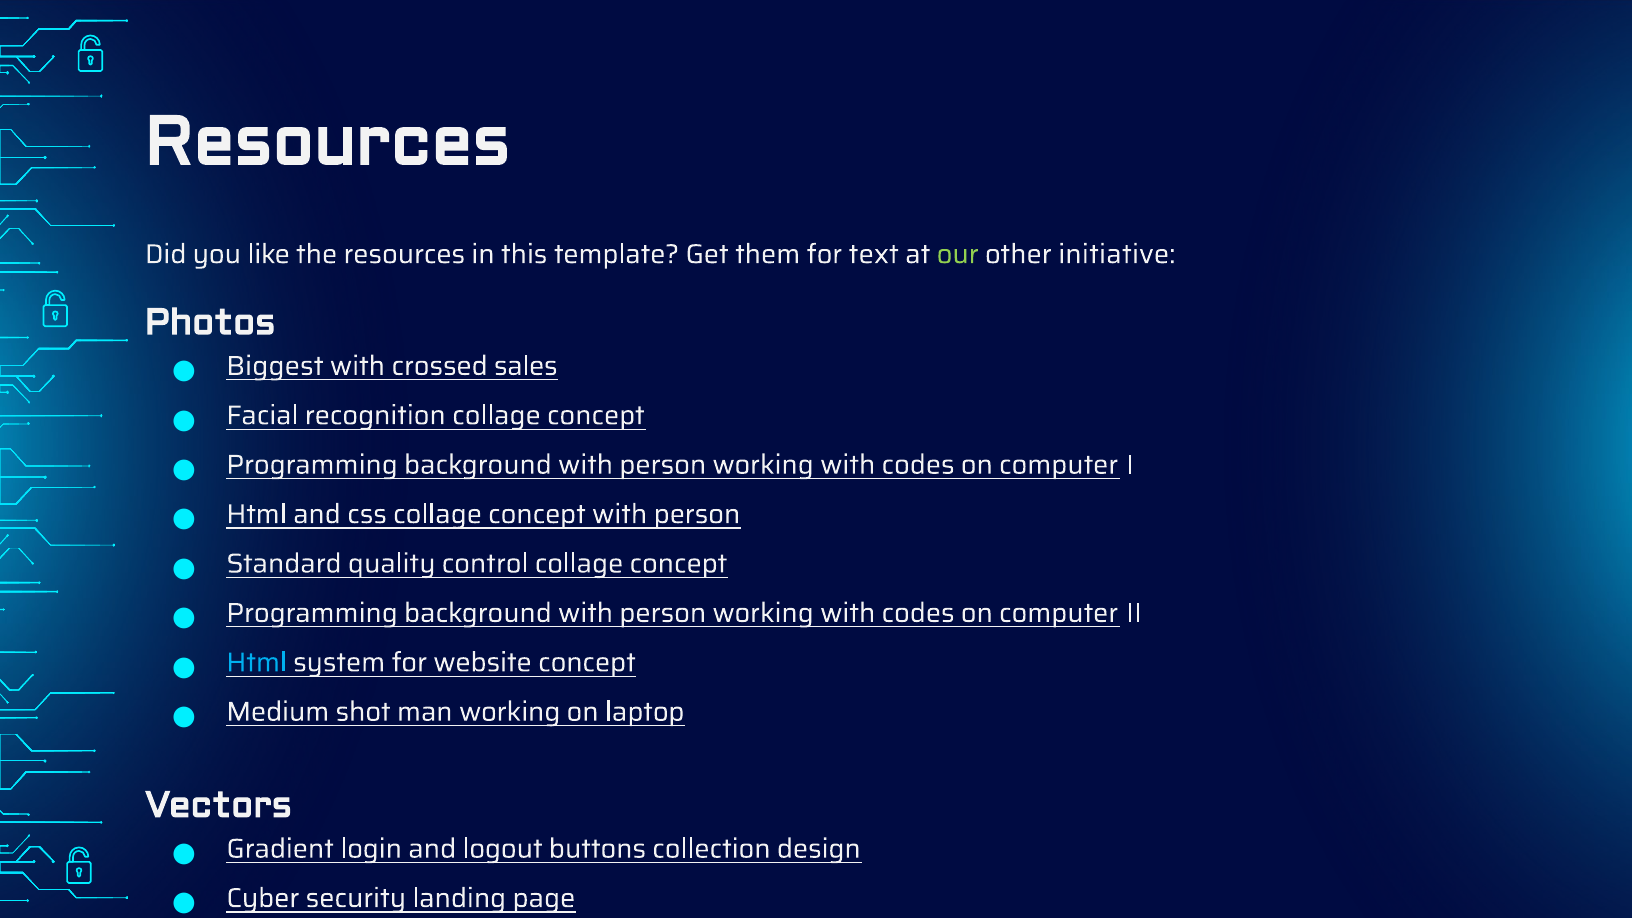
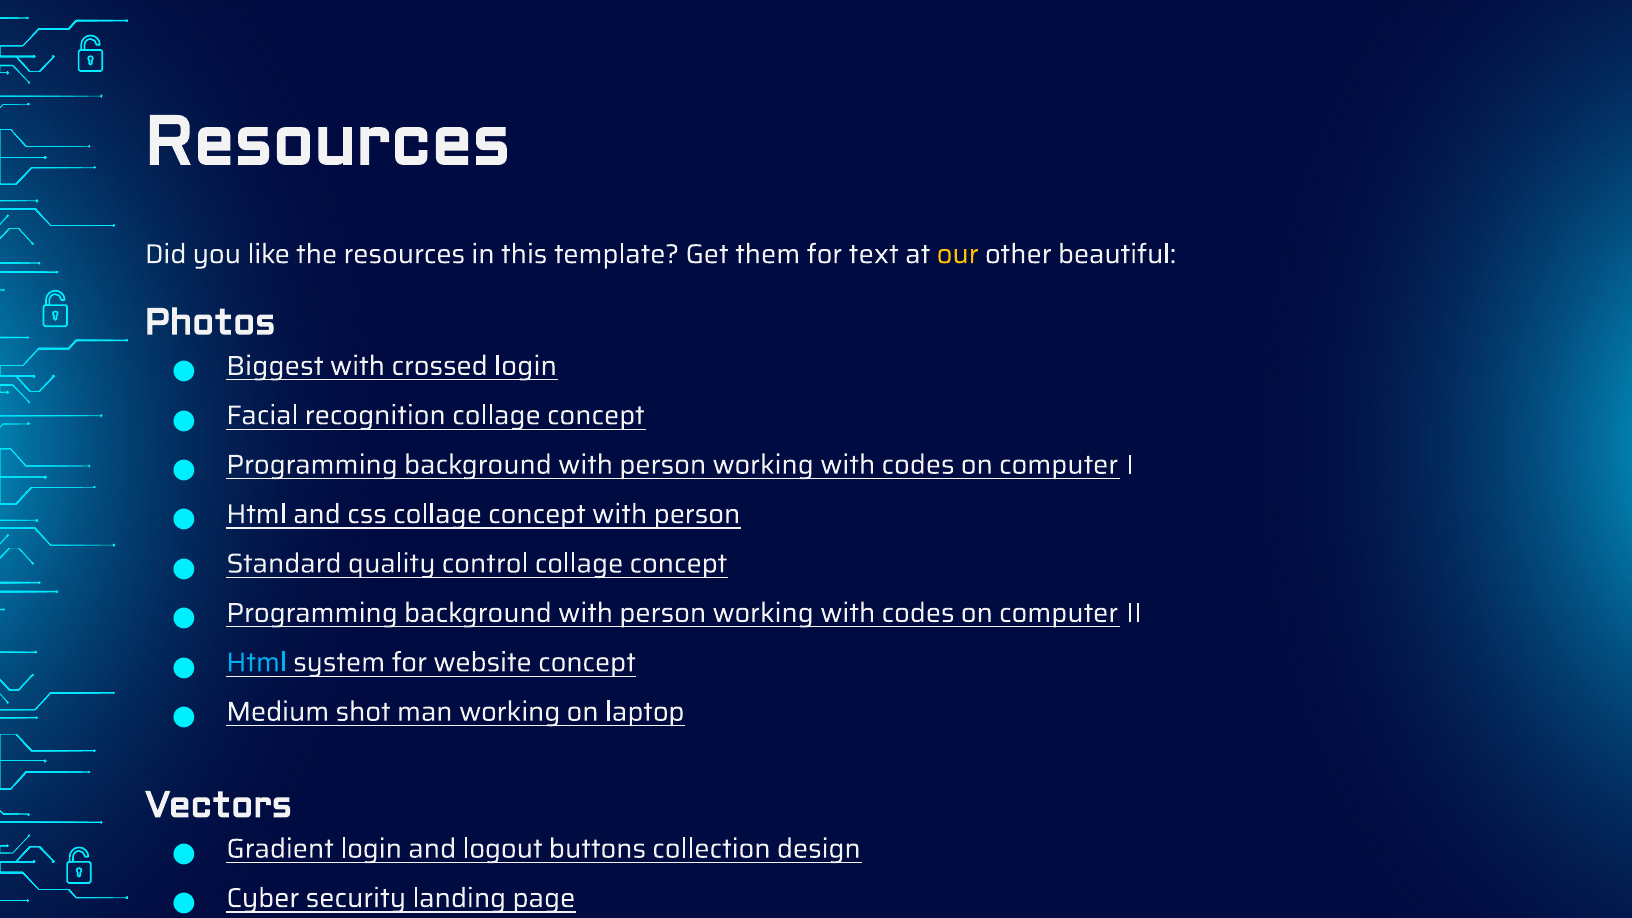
our colour: light green -> yellow (958, 254)
initiative: initiative -> beautiful (1117, 254)
crossed sales: sales -> login (526, 366)
